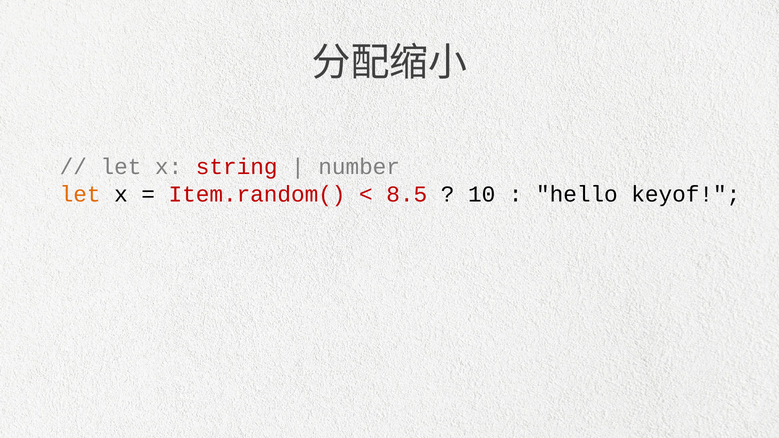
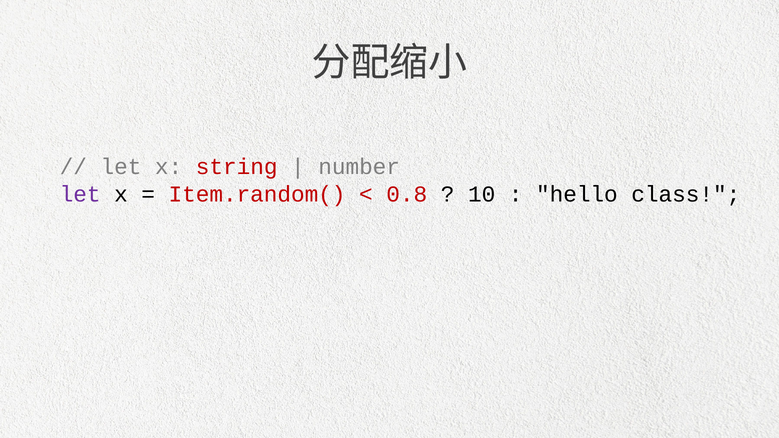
let colour: orange -> purple (80, 194)
8.5: 8.5 -> 0.8 (407, 194)
keyof: keyof -> class (686, 194)
